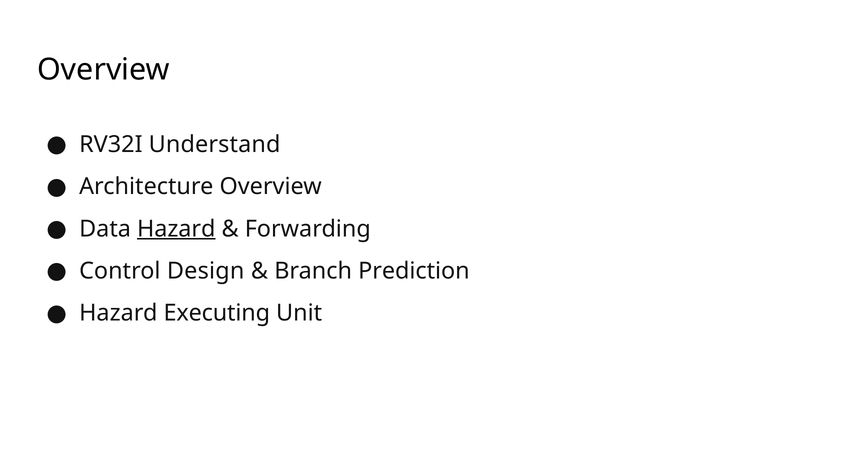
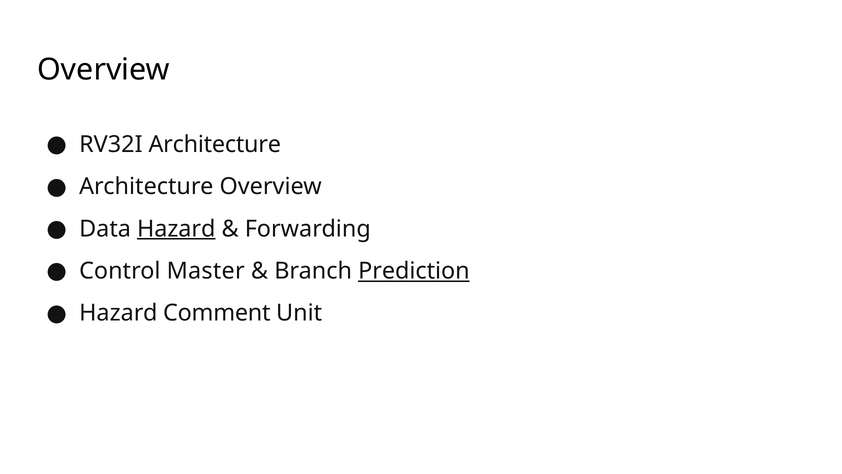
RV32I Understand: Understand -> Architecture (215, 144)
Design: Design -> Master (206, 271)
Prediction underline: none -> present (414, 271)
Executing: Executing -> Comment (217, 313)
